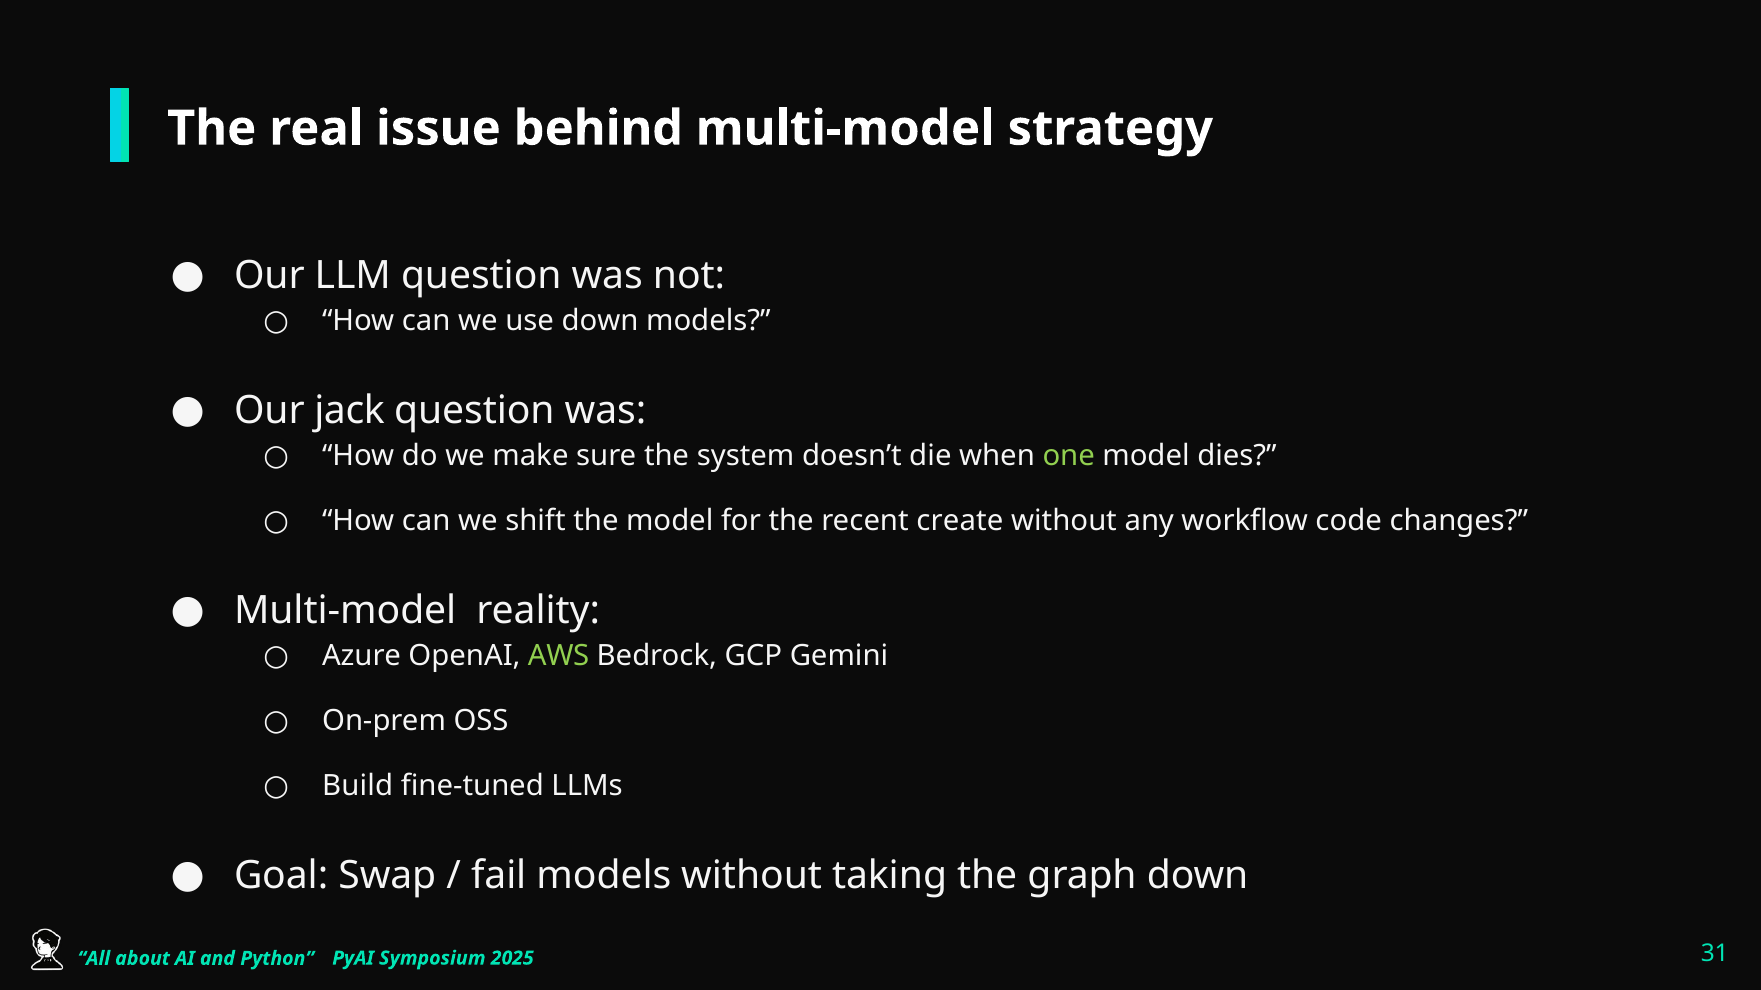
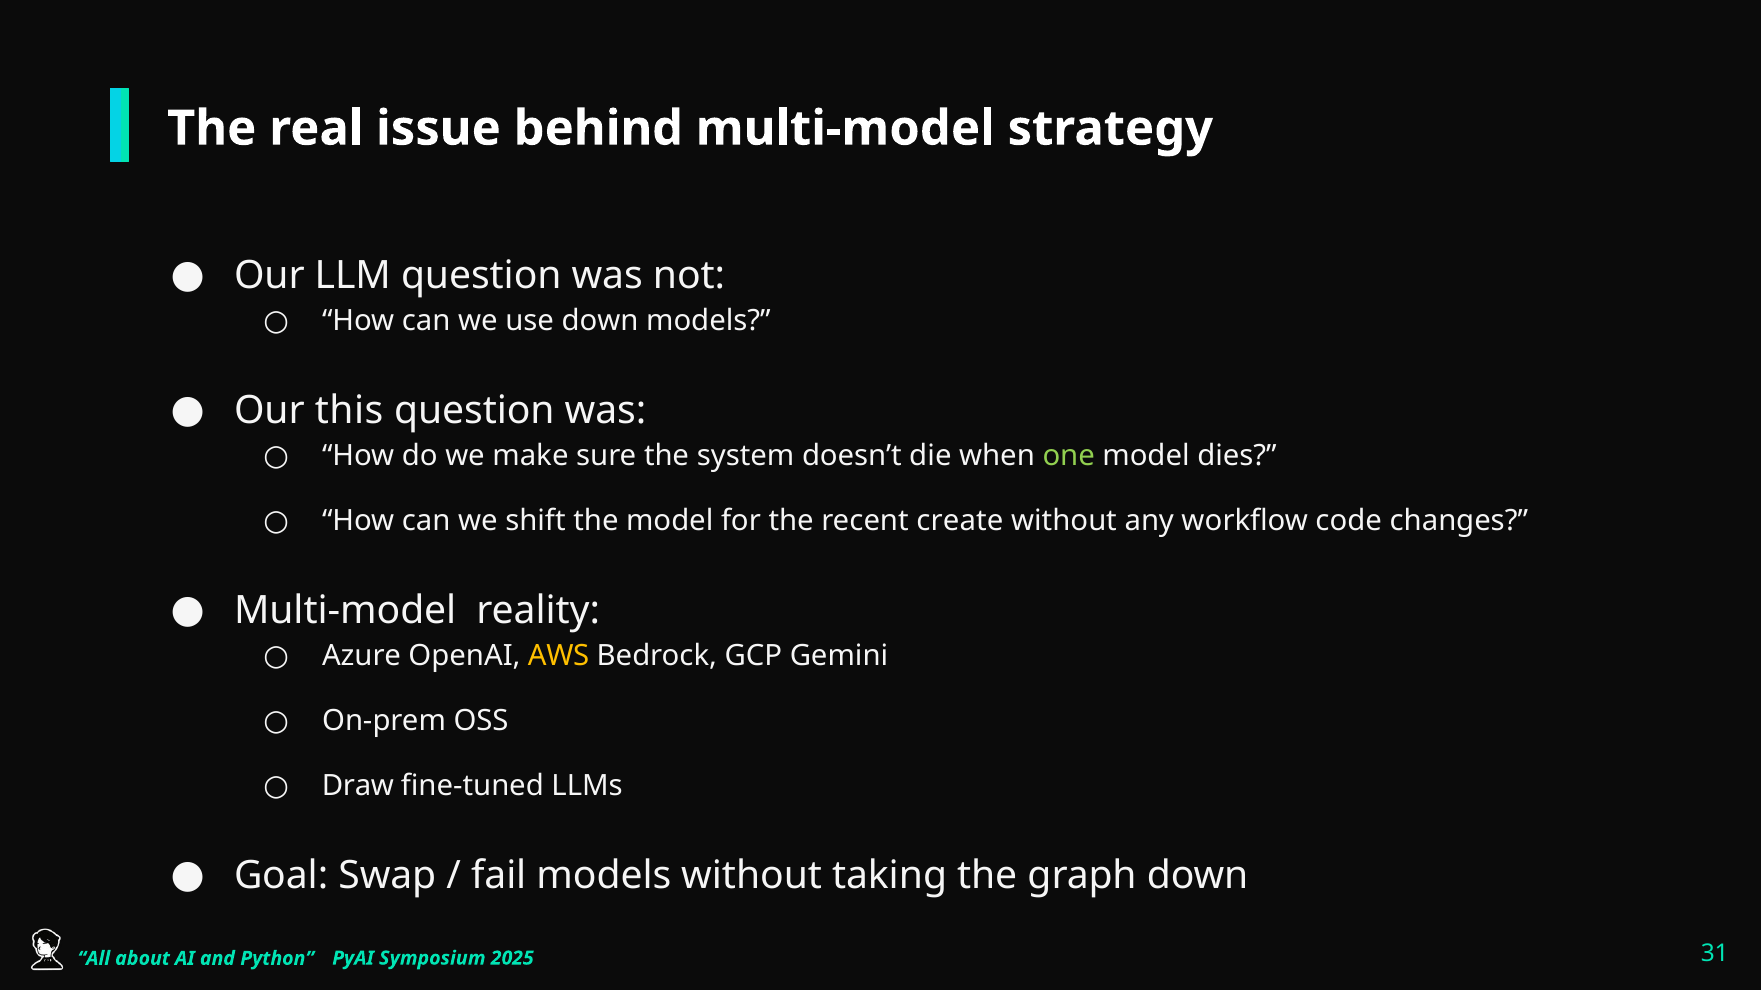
jack: jack -> this (349, 411)
AWS colour: light green -> yellow (559, 657)
Build: Build -> Draw (358, 787)
